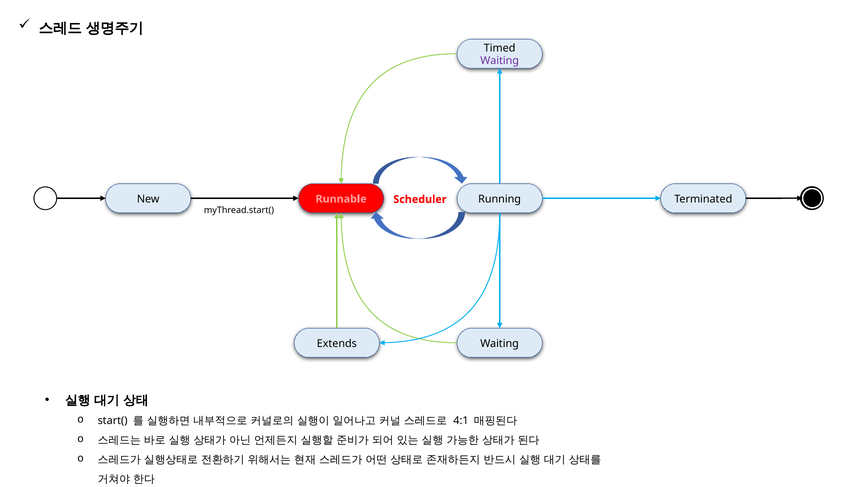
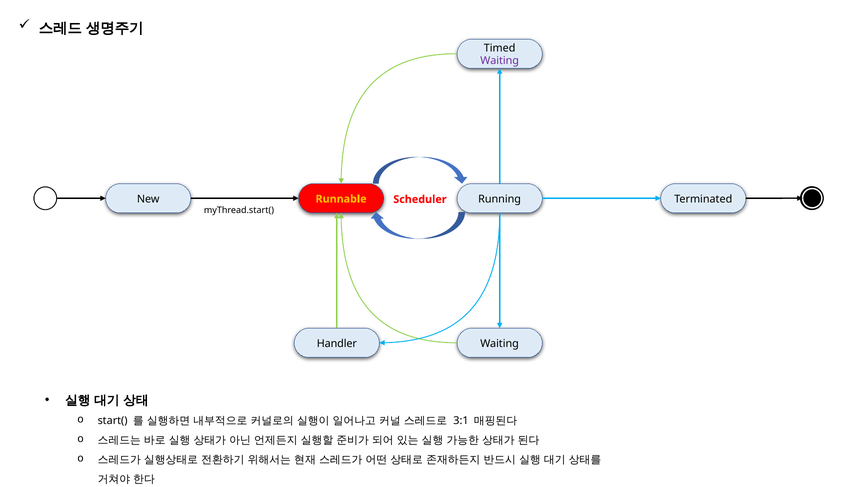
Runnable colour: pink -> yellow (341, 199)
Extends: Extends -> Handler (337, 343)
4:1: 4:1 -> 3:1 (461, 420)
